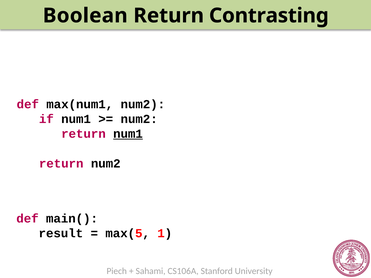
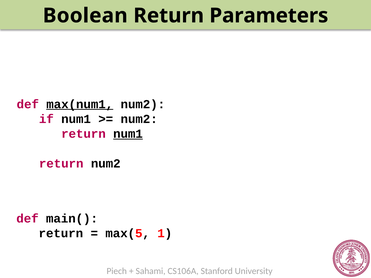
Contrasting: Contrasting -> Parameters (269, 16)
max(num1 underline: none -> present (80, 104)
result: result -> return (61, 234)
